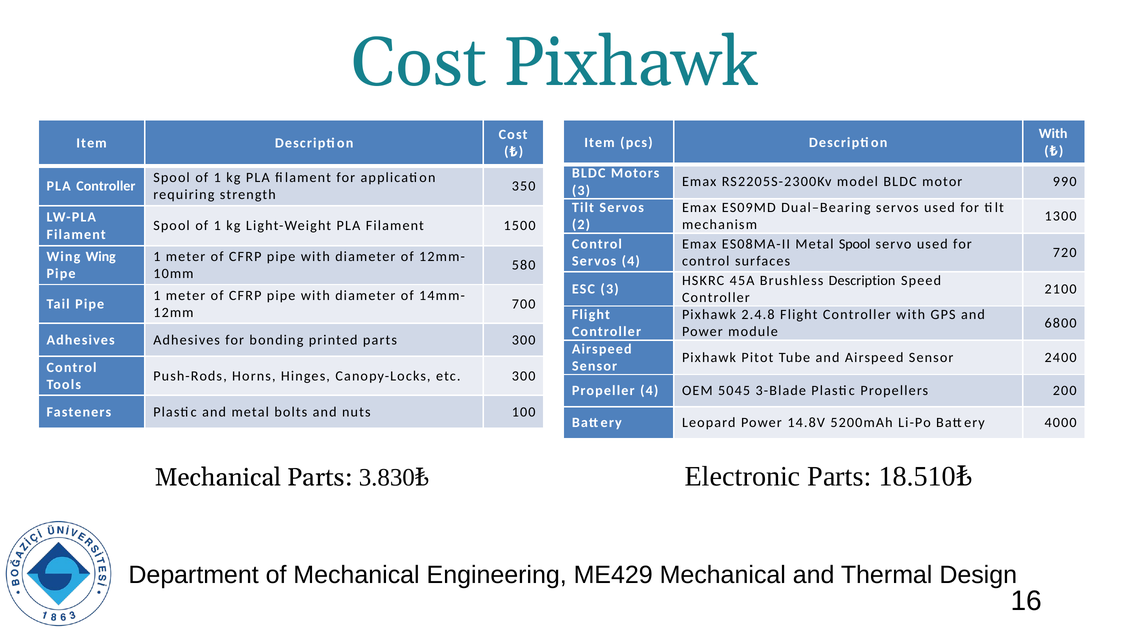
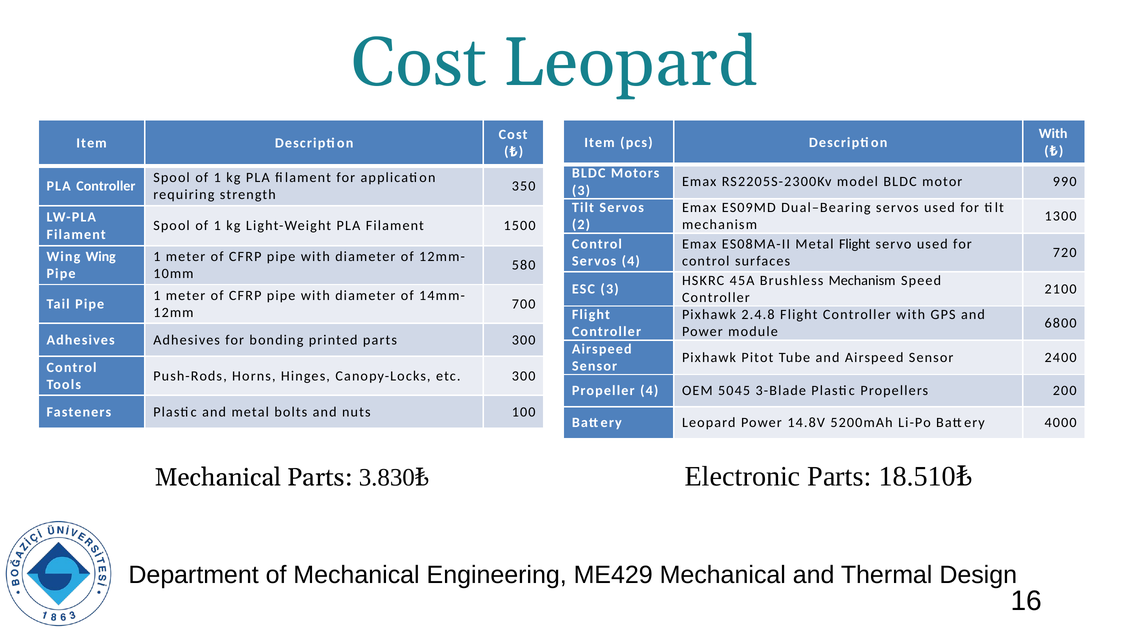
Cost Pixhawk: Pixhawk -> Leopard (630, 63)
Metal Spool: Spool -> Flight (855, 244)
Brushless Description: Description -> Mechanism (862, 280)
